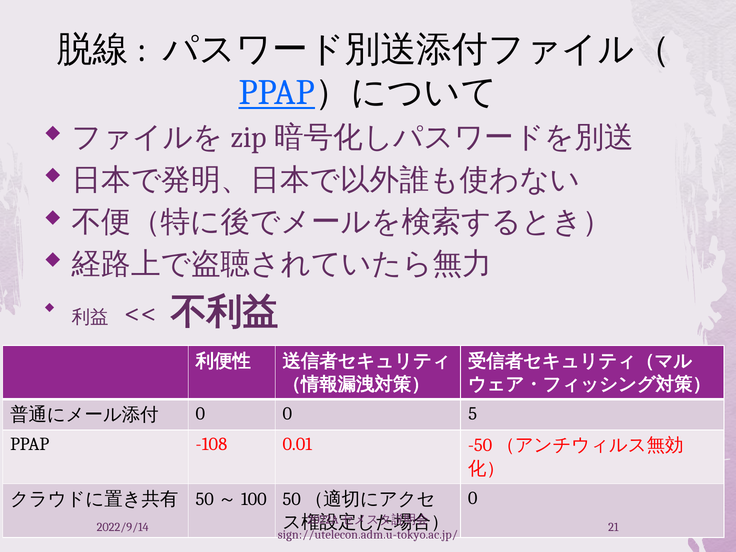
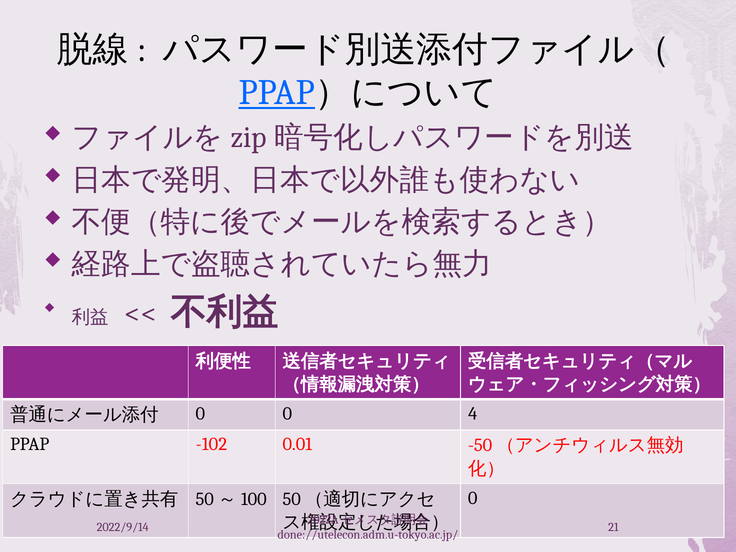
5: 5 -> 4 (473, 414)
-108: -108 -> -102 (211, 444)
sign://utelecon.adm.u-tokyo.ac.jp/: sign://utelecon.adm.u-tokyo.ac.jp/ -> done://utelecon.adm.u-tokyo.ac.jp/ (368, 535)
